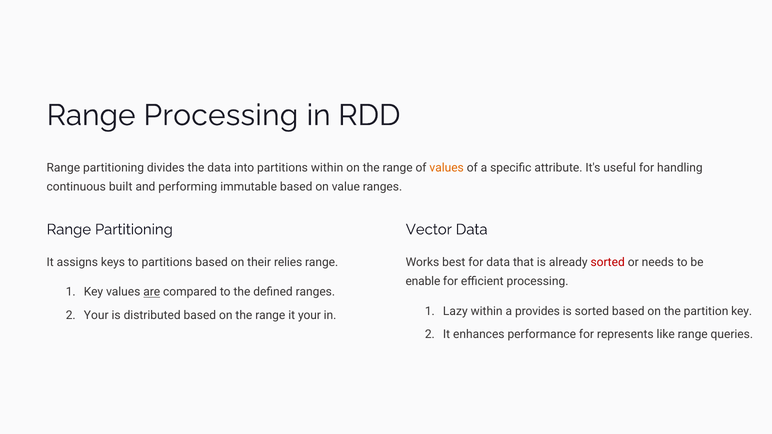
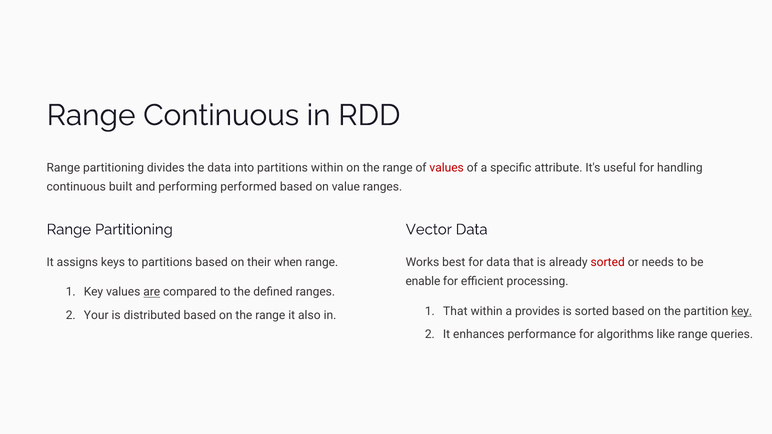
Range Processing: Processing -> Continuous (221, 115)
values colour: orange -> red (447, 168)
immutable: immutable -> performed (249, 187)
relies: relies -> when (288, 262)
Lazy: Lazy -> That (455, 311)
key underline: none -> present (742, 311)
it your: your -> also (309, 316)
represents: represents -> algorithms (625, 335)
